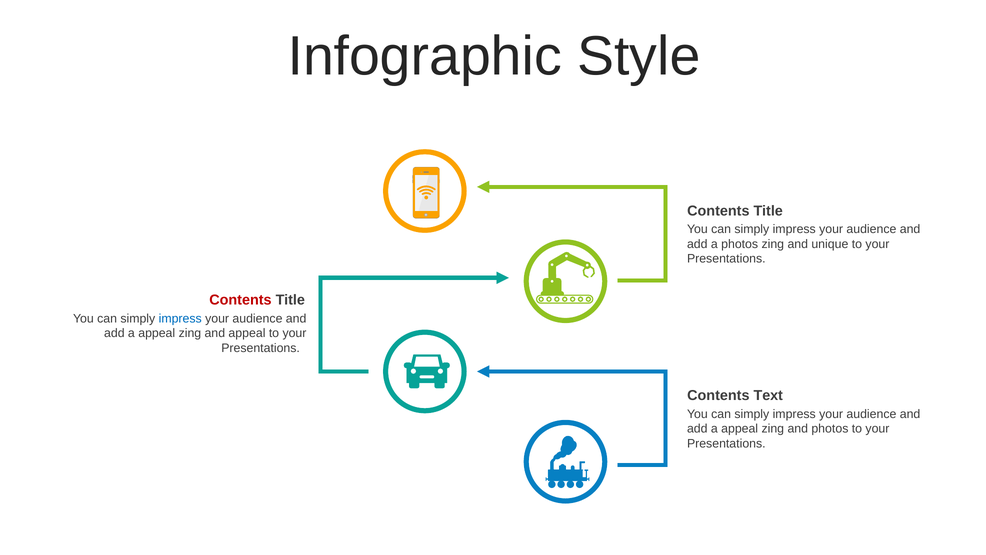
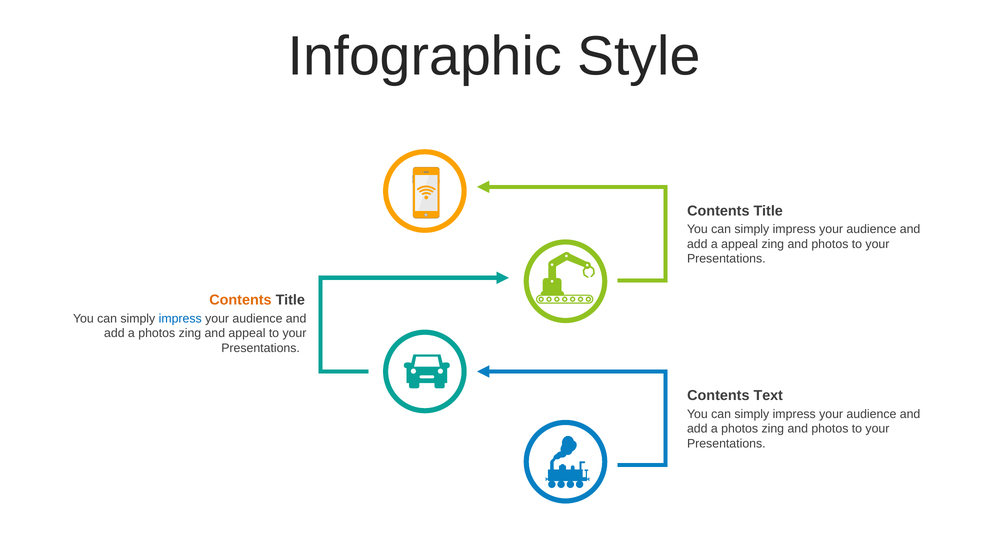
a photos: photos -> appeal (740, 244)
unique: unique -> photos (830, 244)
Contents colour: red -> orange (240, 300)
appeal: appeal -> photos (157, 333)
appeal: appeal -> photos (740, 428)
